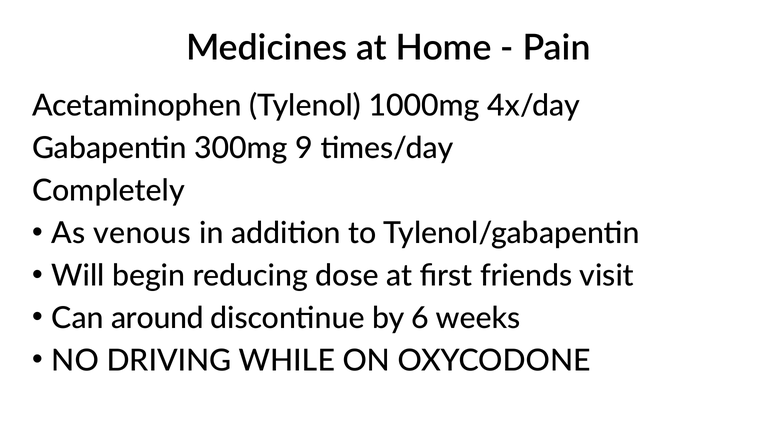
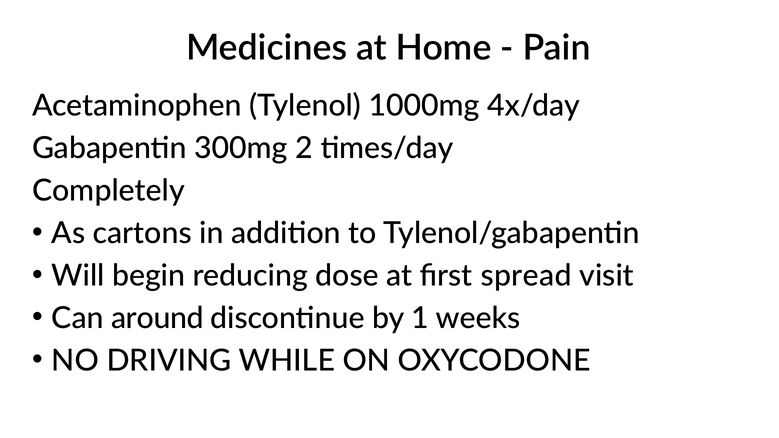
9: 9 -> 2 (304, 148)
venous: venous -> cartons (142, 233)
friends: friends -> spread (526, 276)
6: 6 -> 1 (420, 318)
